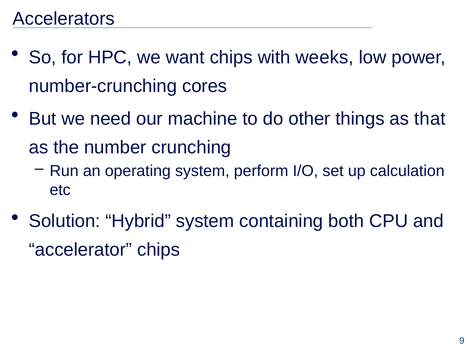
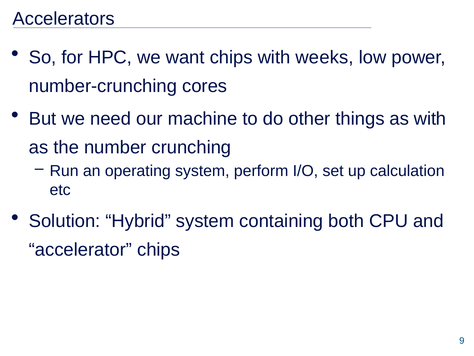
as that: that -> with (430, 118)
